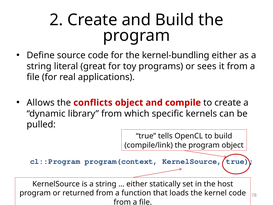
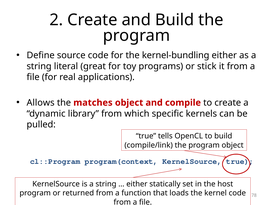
sees: sees -> stick (207, 66)
conflicts: conflicts -> matches (93, 103)
